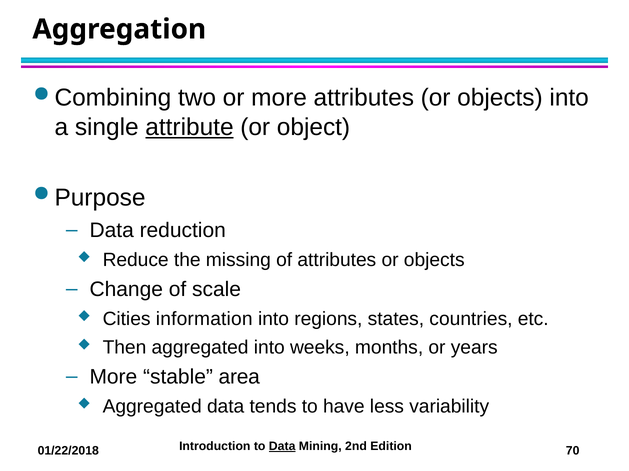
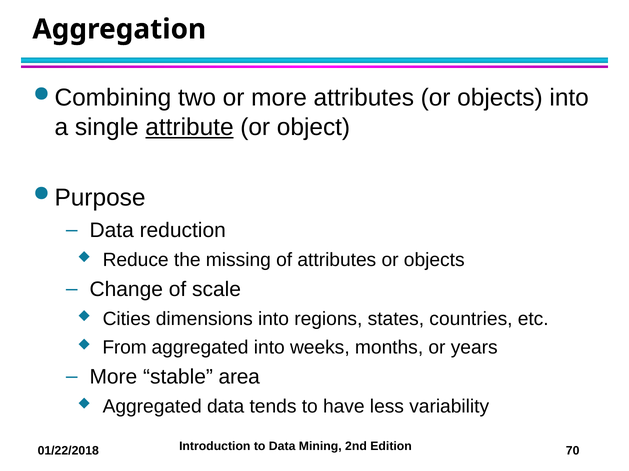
information: information -> dimensions (204, 319)
Then: Then -> From (125, 348)
Data underline: present -> none (282, 447)
